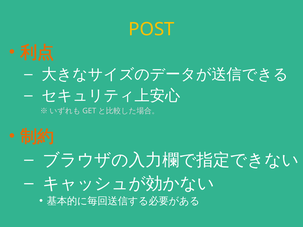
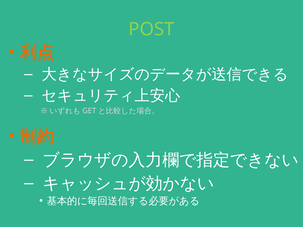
POST colour: yellow -> light green (151, 29)
